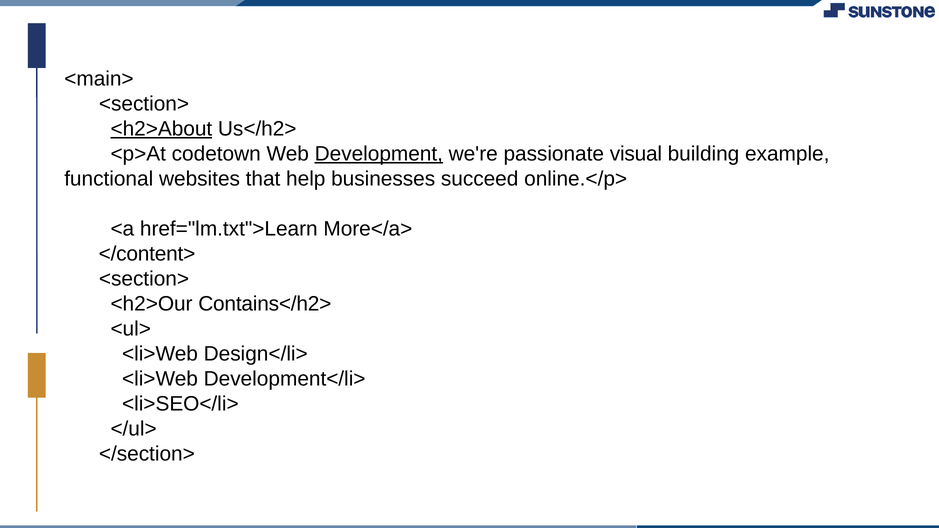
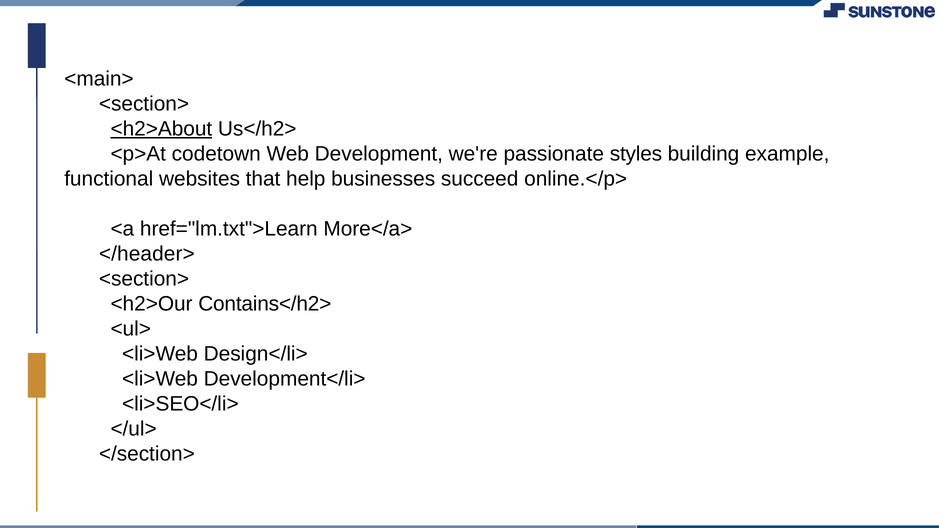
Development underline: present -> none (379, 154)
visual: visual -> styles (636, 154)
</content>: </content> -> </header> (147, 254)
